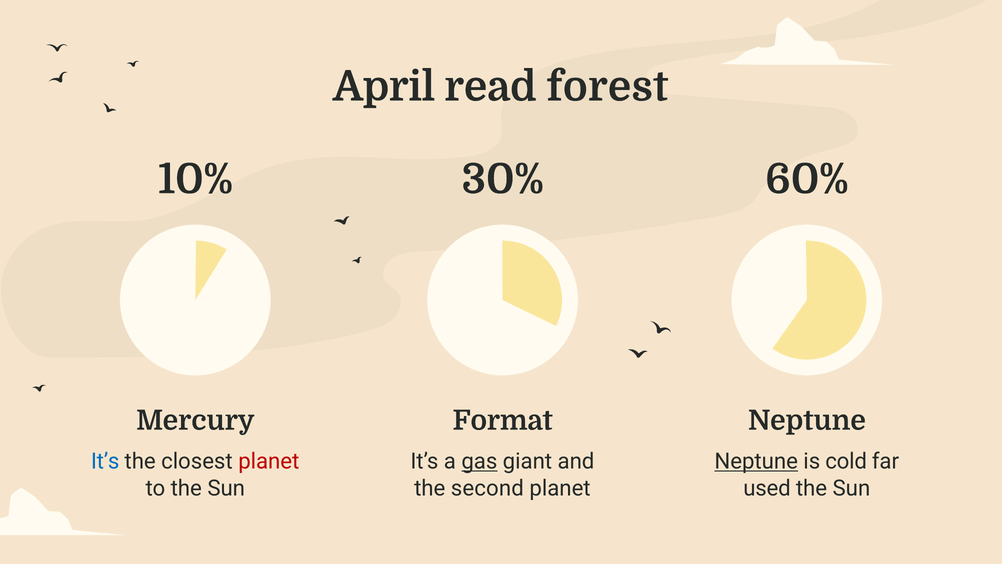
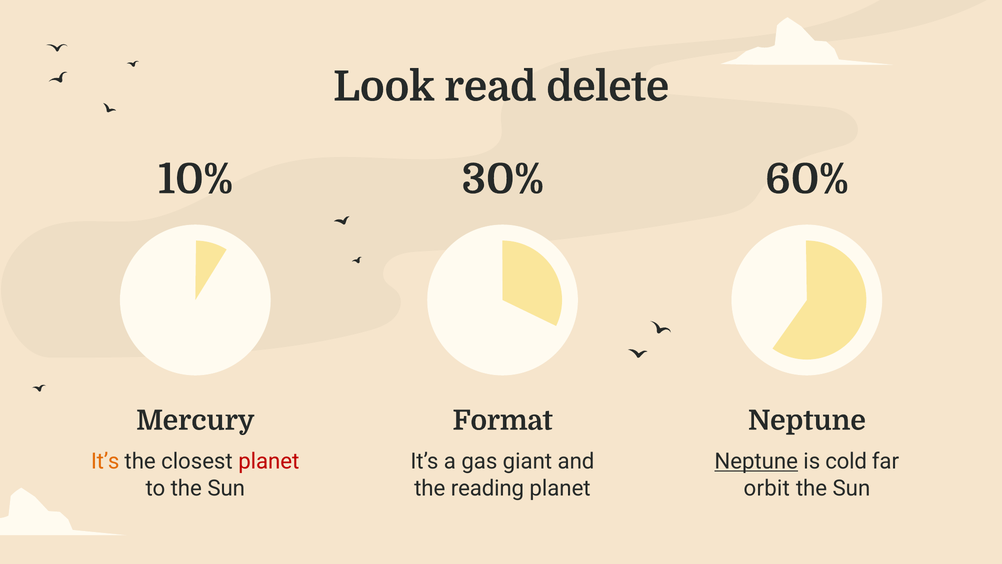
April: April -> Look (384, 87)
forest: forest -> delete (608, 87)
It’s colour: blue -> orange (105, 461)
gas underline: present -> none (479, 461)
second: second -> reading (487, 488)
used: used -> orbit (767, 488)
